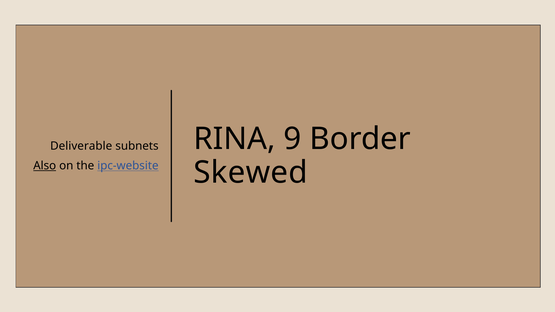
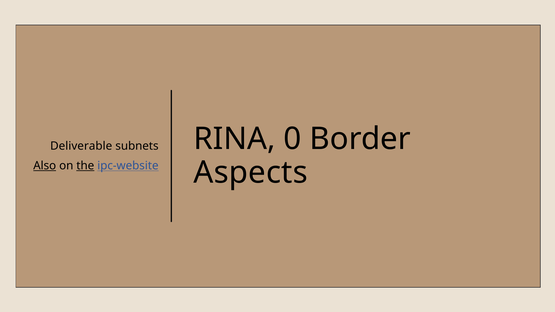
9: 9 -> 0 (293, 139)
the underline: none -> present (85, 166)
Skewed: Skewed -> Aspects (251, 173)
